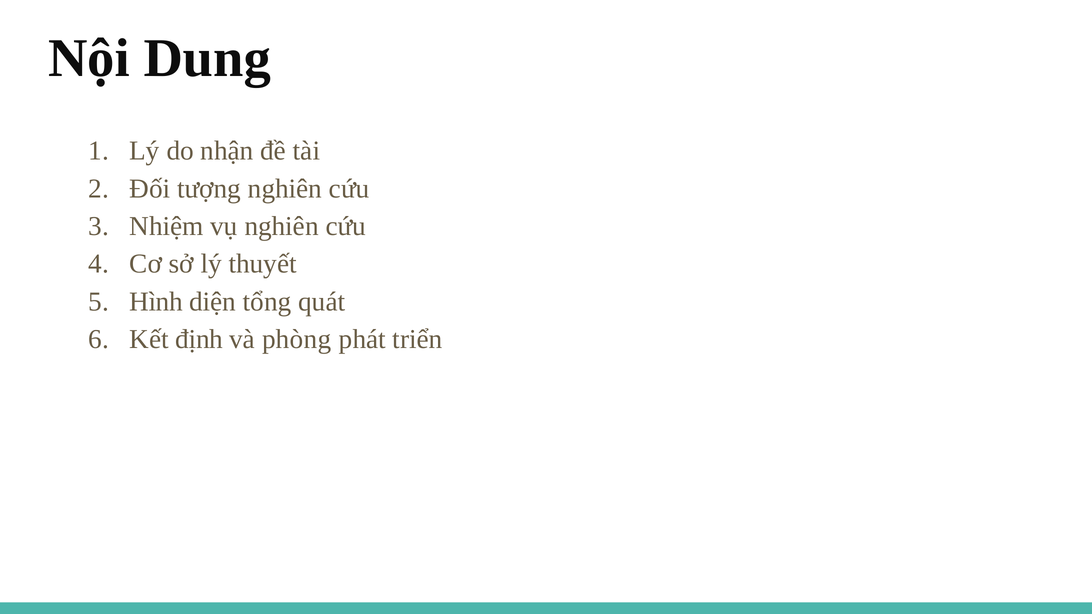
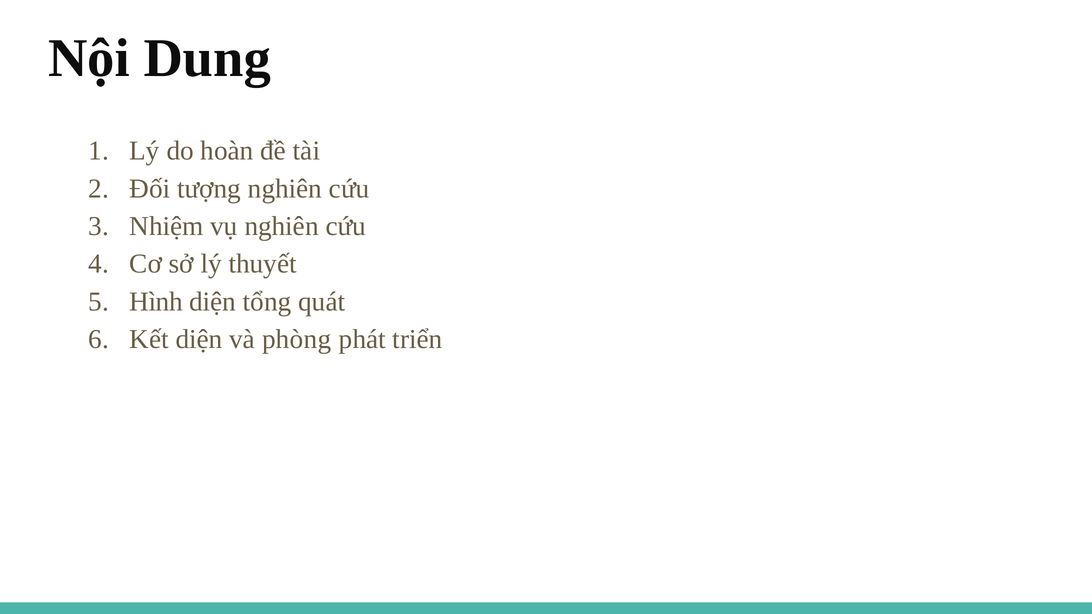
nhận: nhận -> hoàn (227, 151)
Kết định: định -> diện (199, 339)
